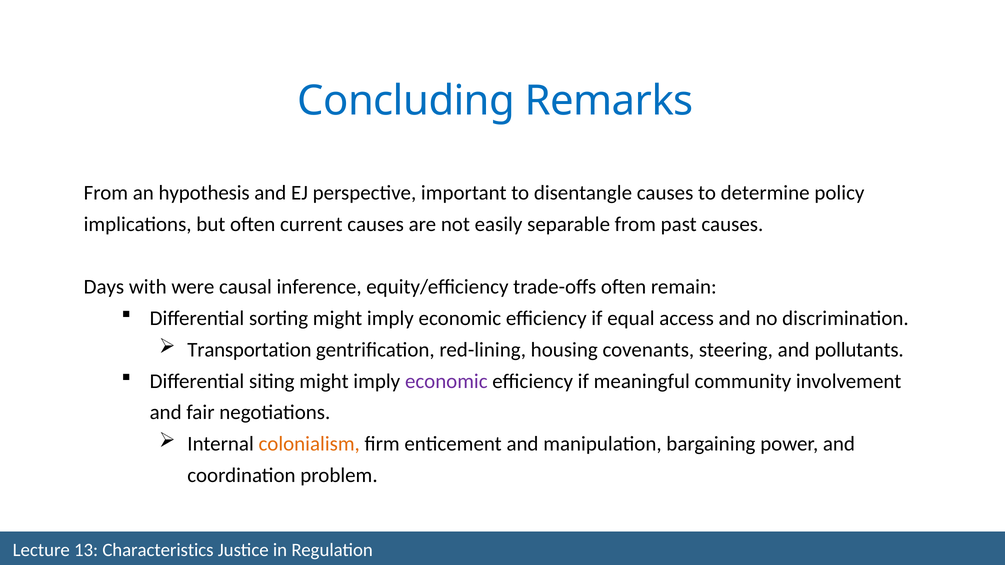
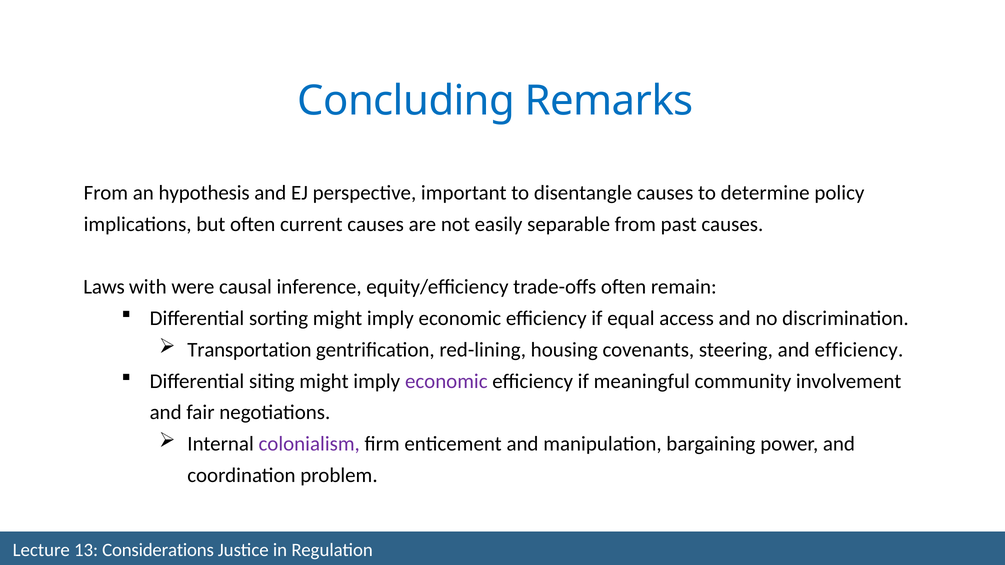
Days: Days -> Laws (104, 287)
and pollutants: pollutants -> efficiency (859, 350)
colonialism colour: orange -> purple (309, 444)
Characteristics: Characteristics -> Considerations (158, 550)
